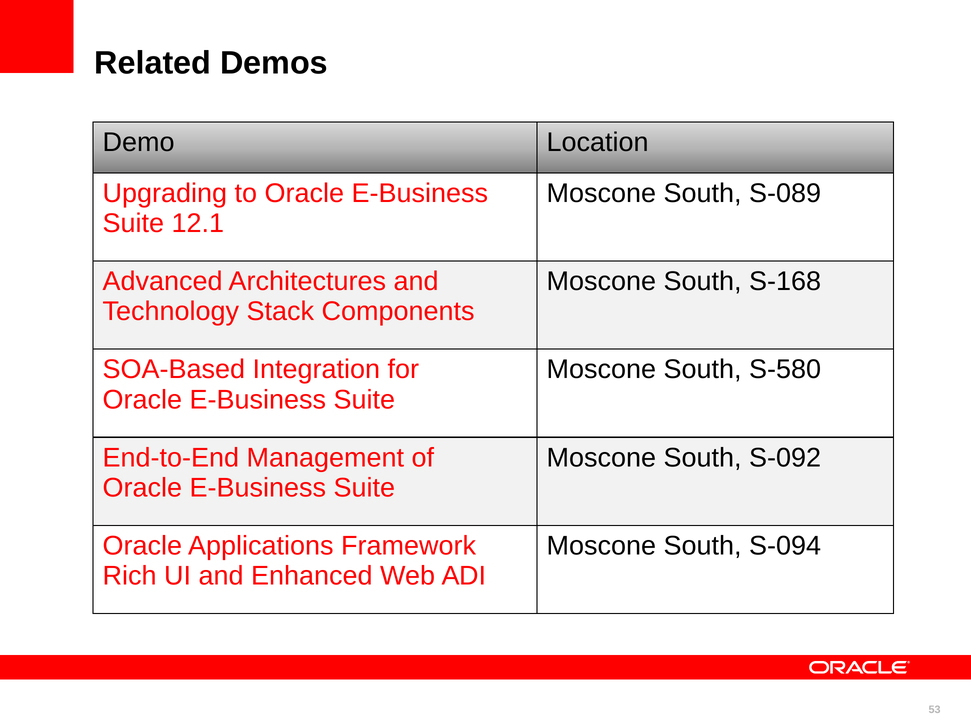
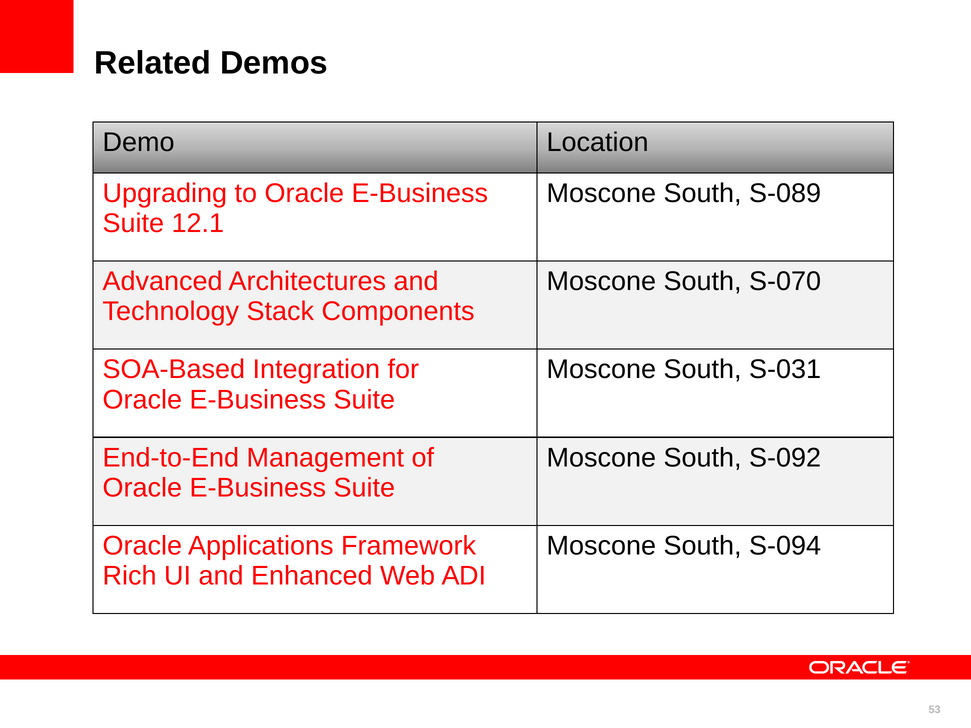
S-168: S-168 -> S-070 (785, 282)
S-580: S-580 -> S-031 (785, 370)
